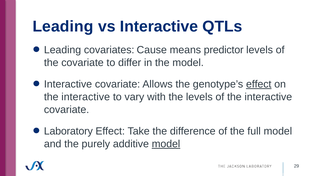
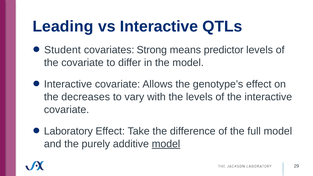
Leading: Leading -> Student (62, 50)
Cause: Cause -> Strong (152, 50)
effect underline: present -> none (259, 84)
interactive: interactive -> decreases (86, 97)
